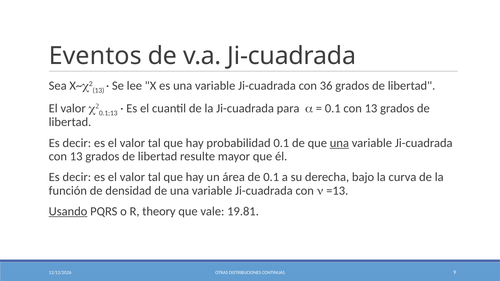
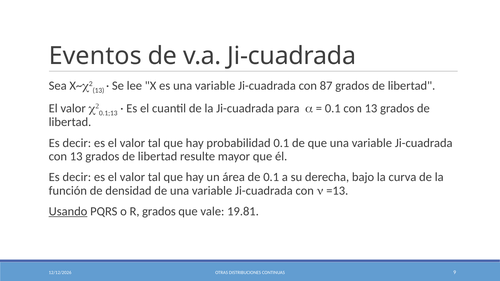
36: 36 -> 87 (326, 86)
una underline: present -> none (339, 143)
R theory: theory -> grados (159, 212)
